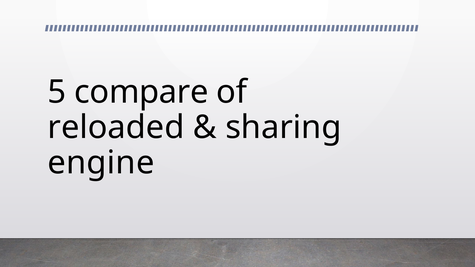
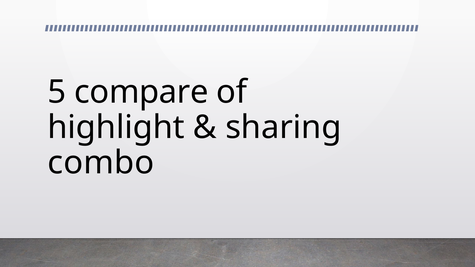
reloaded: reloaded -> highlight (116, 127)
engine: engine -> combo (101, 163)
